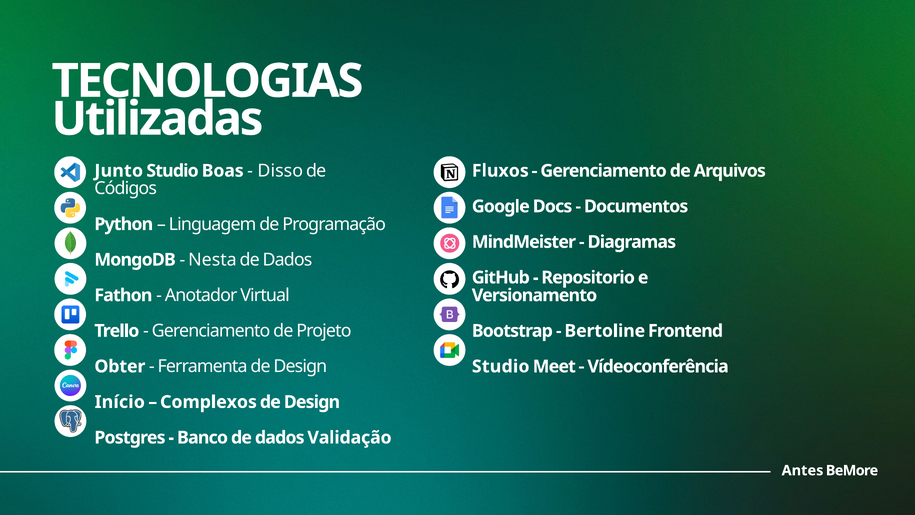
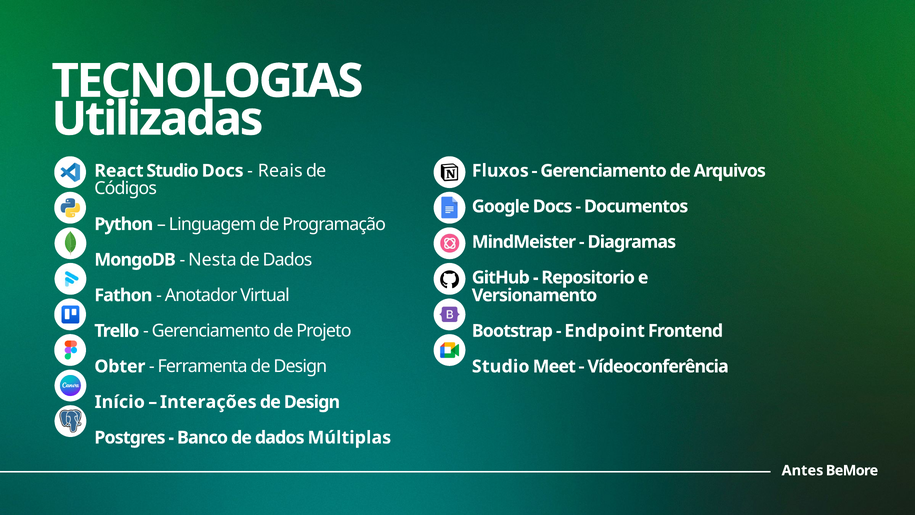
Junto: Junto -> React (119, 171)
Studio Boas: Boas -> Docs (223, 171)
Disso: Disso -> Reais (280, 171)
Bertoline: Bertoline -> Endpoint (605, 331)
Complexos: Complexos -> Interações (208, 402)
Validação: Validação -> Múltiplas (349, 437)
